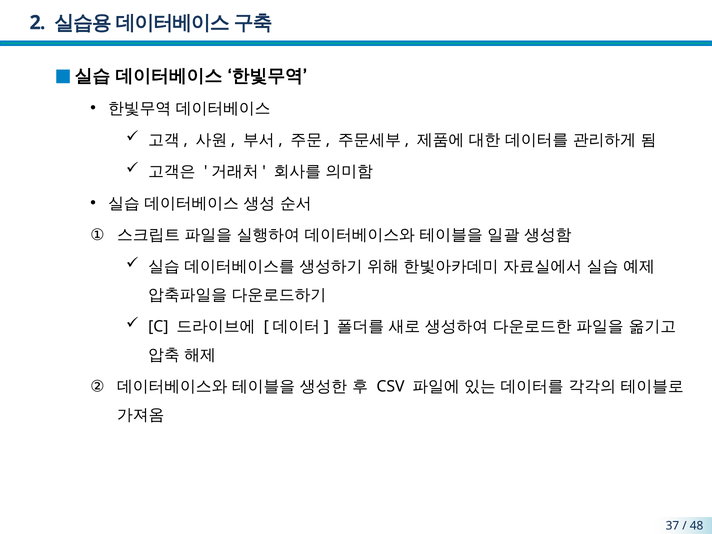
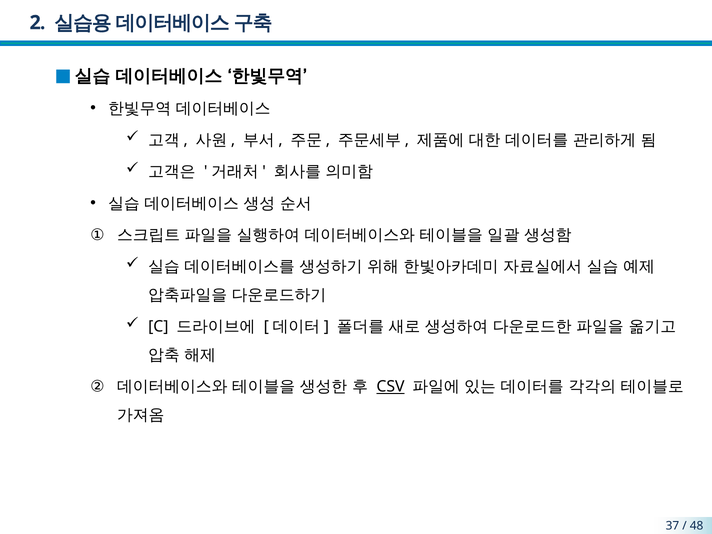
CSV underline: none -> present (391, 387)
